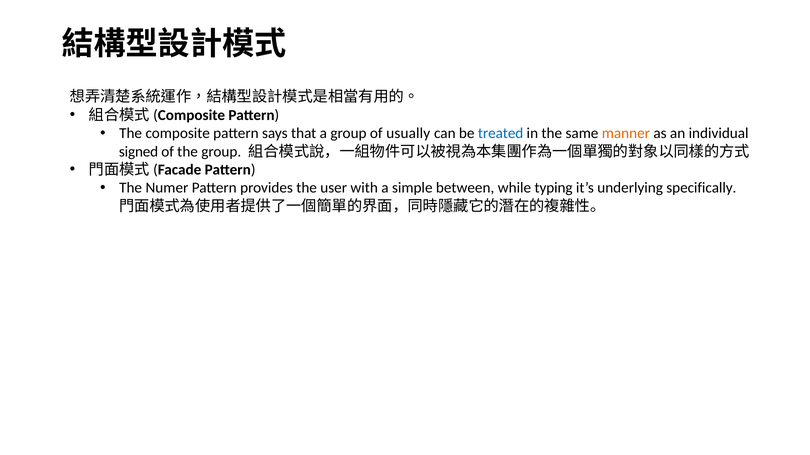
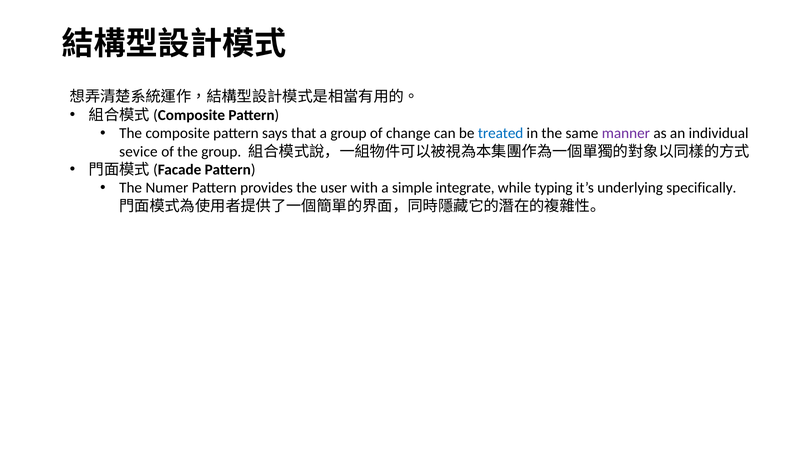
usually: usually -> change (408, 134)
manner colour: orange -> purple (626, 134)
signed: signed -> sevice (138, 152)
between: between -> integrate (465, 188)
